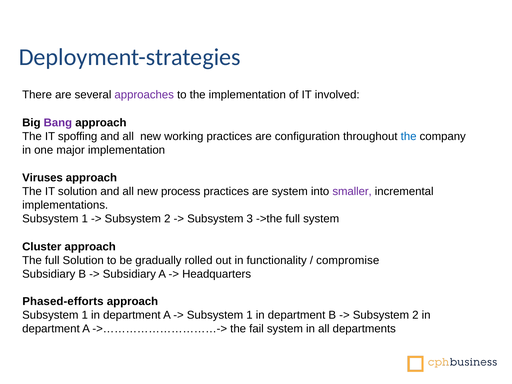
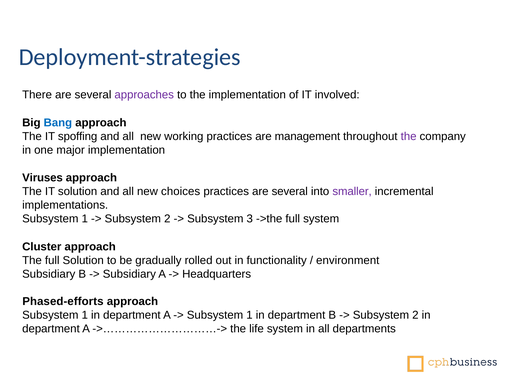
Bang colour: purple -> blue (58, 123)
configuration: configuration -> management (307, 136)
the colour: blue -> purple (409, 136)
process: process -> choices (181, 191)
practices are system: system -> several (290, 191)
compromise: compromise -> environment (348, 260)
fail: fail -> life (256, 329)
